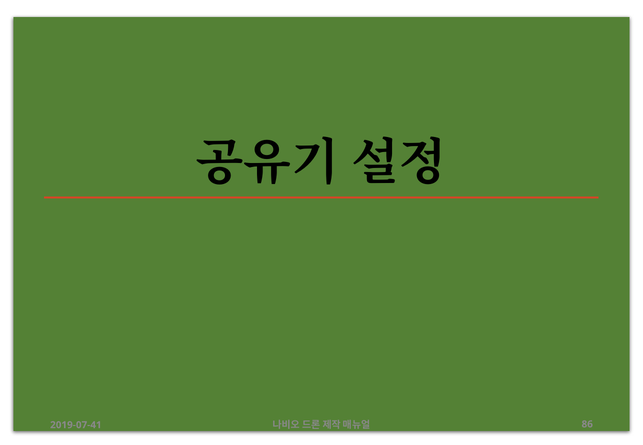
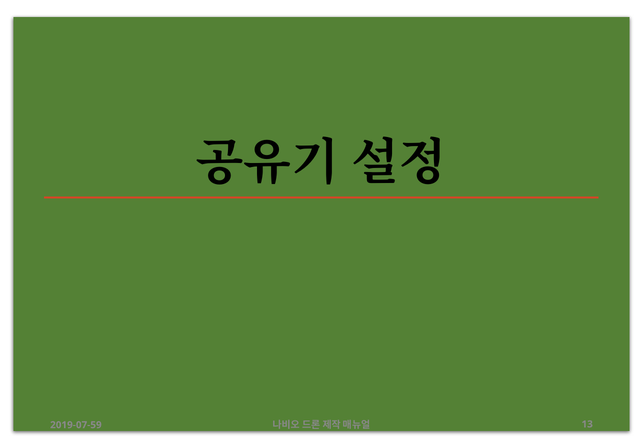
2019-07-41: 2019-07-41 -> 2019-07-59 (76, 425)
86: 86 -> 13 (587, 424)
